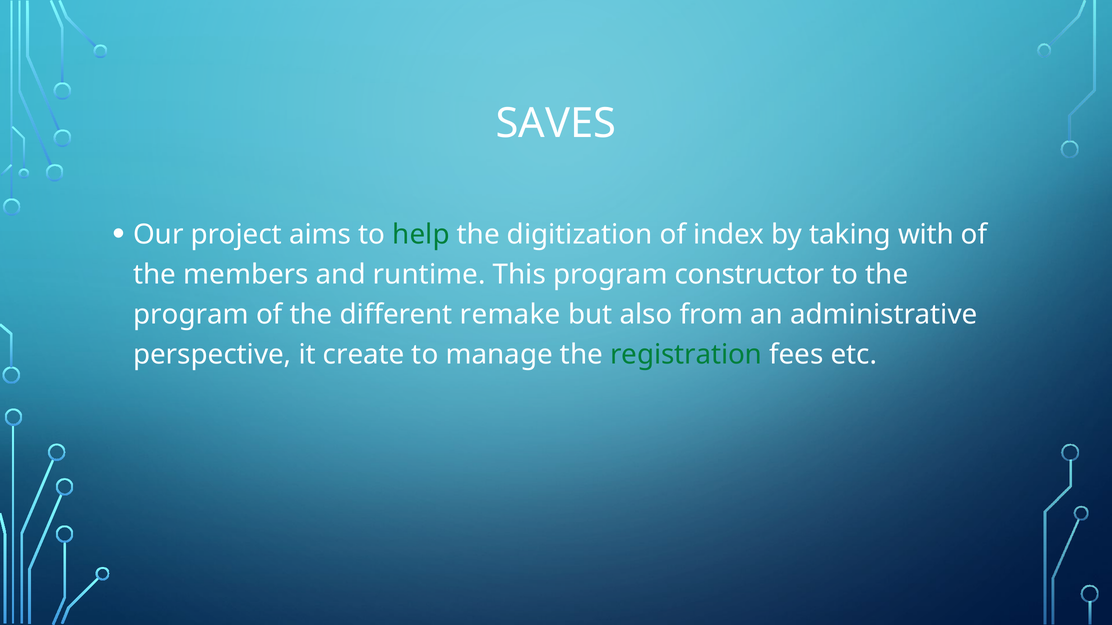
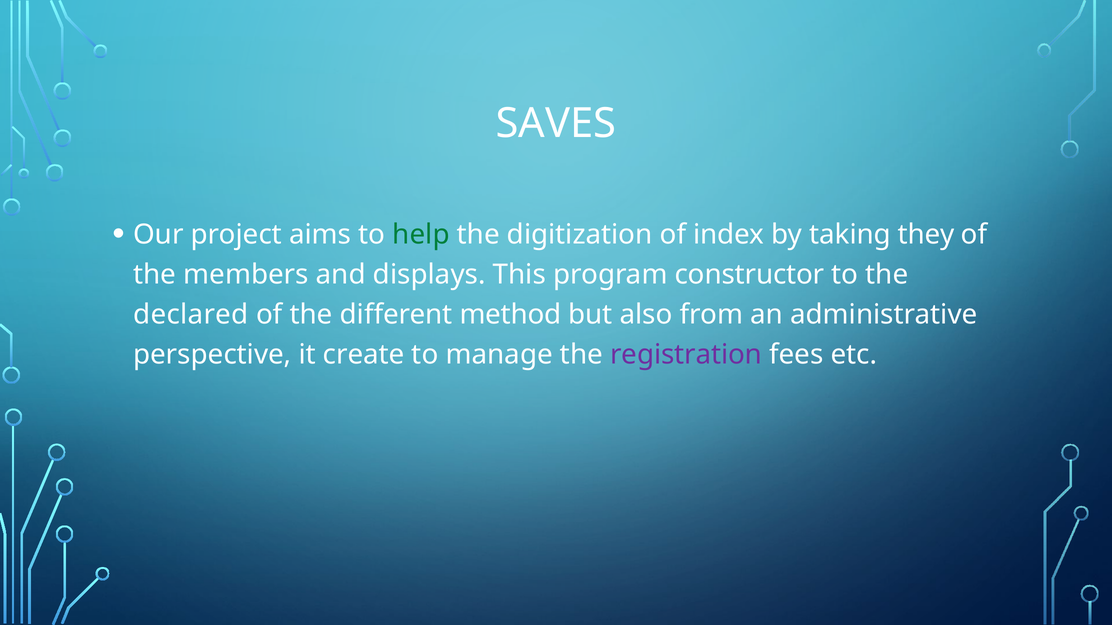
with: with -> they (926, 235)
runtime: runtime -> displays (429, 275)
program: program -> declared (191, 315)
remake: remake -> method (510, 315)
registration colour: green -> purple (686, 355)
